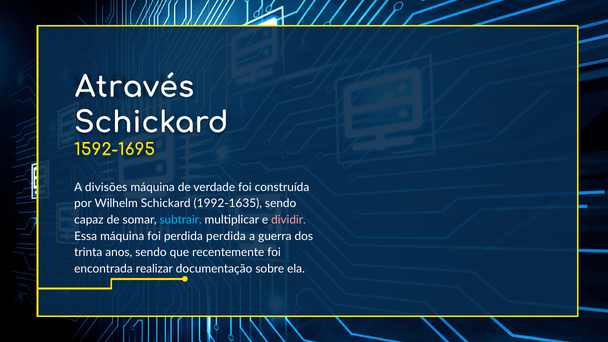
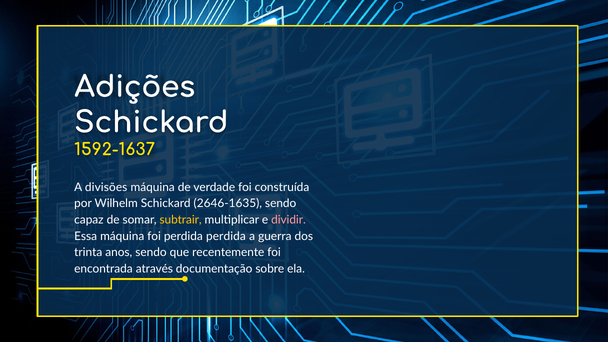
Através: Através -> Adições (135, 87)
1592-1695: 1592-1695 -> 1592-1637 (115, 150)
1992-1635: 1992-1635 -> 2646-1635 (228, 204)
subtrair colour: light blue -> yellow (181, 220)
realizar: realizar -> através (154, 269)
